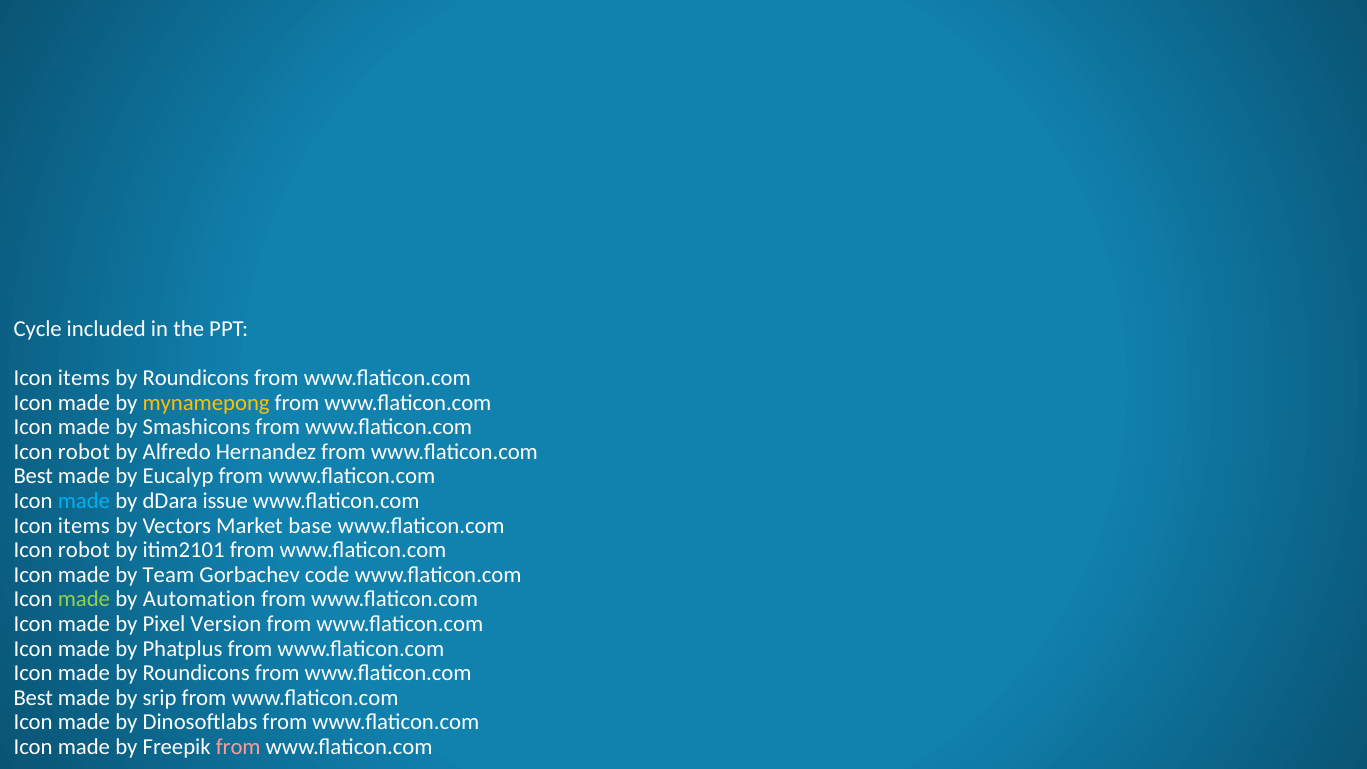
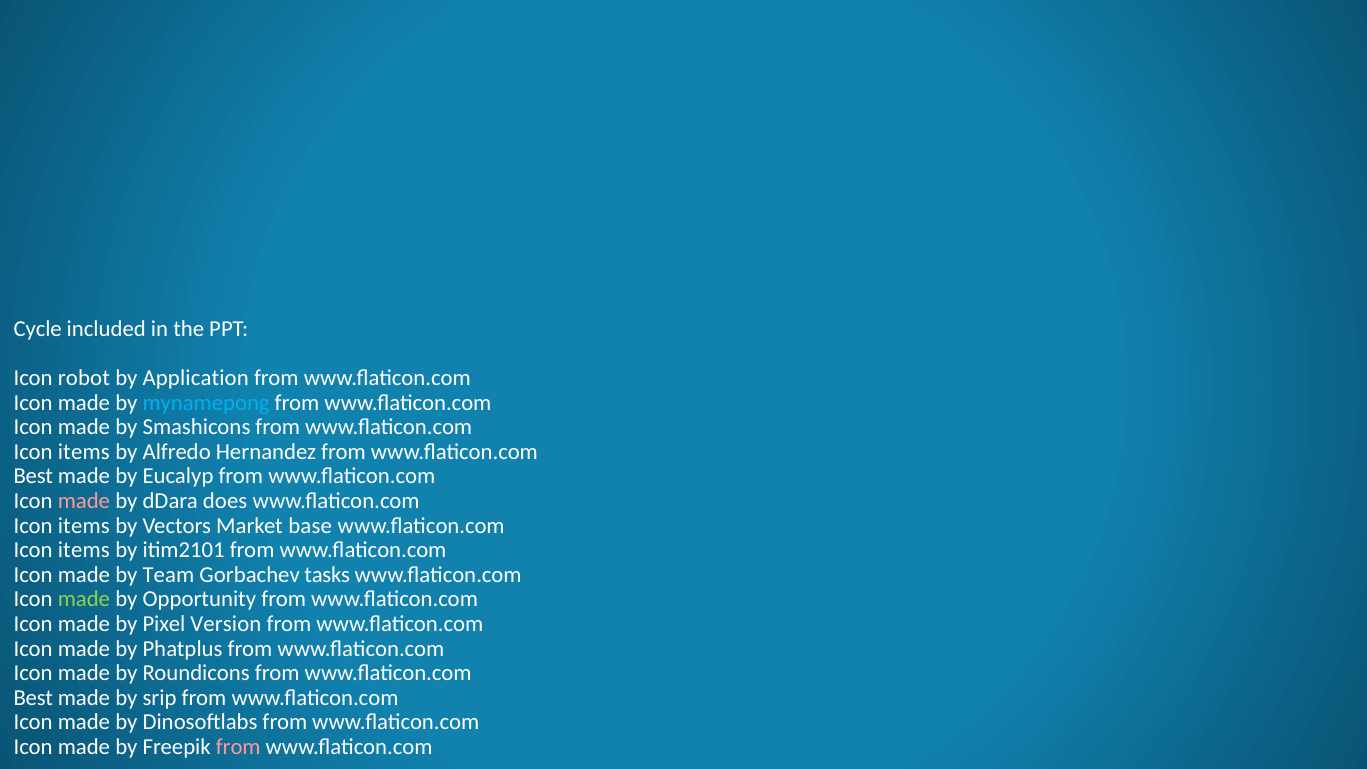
items: items -> robot (84, 378)
Roundicons: Roundicons -> Application (196, 378)
mynamepong colour: yellow -> light blue (206, 403)
robot: robot -> items (84, 452)
made colour: light blue -> pink (84, 501)
issue: issue -> does (225, 501)
robot: robot -> items (84, 550)
code: code -> tasks (327, 575)
Automation: Automation -> Opportunity (199, 599)
